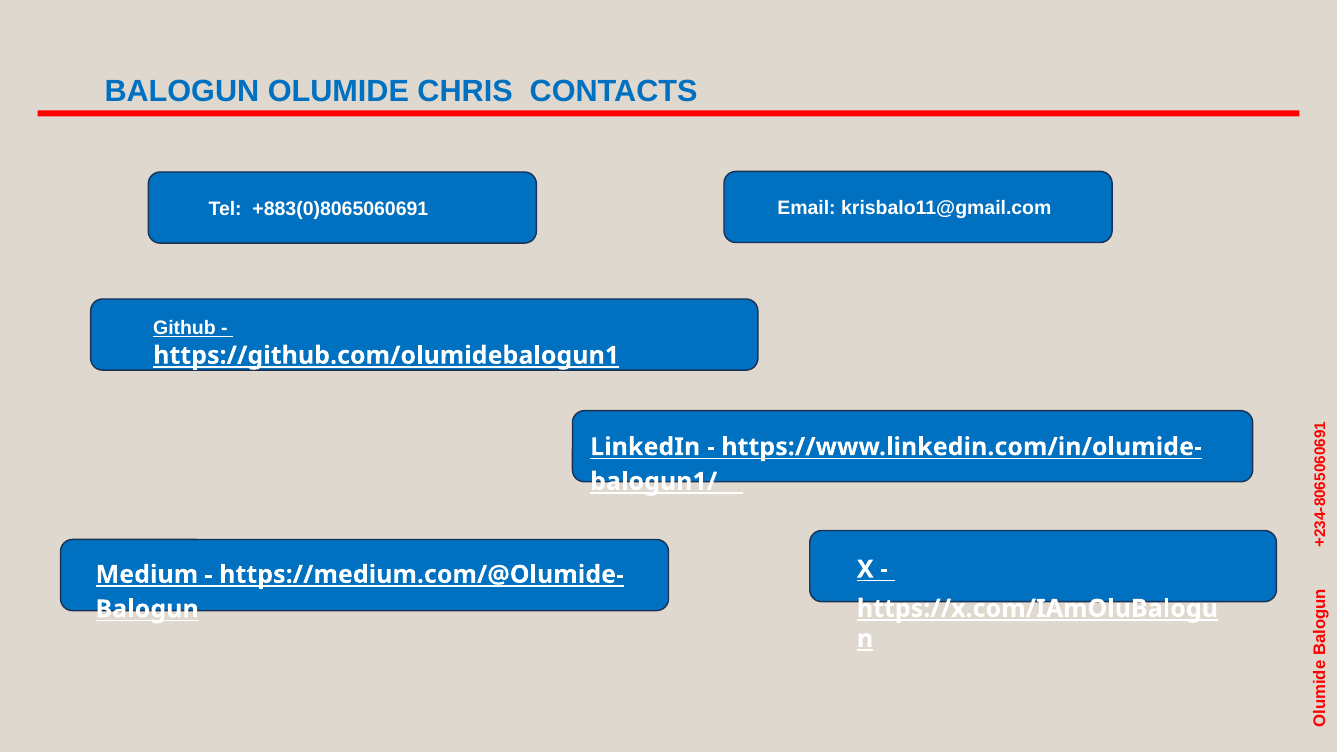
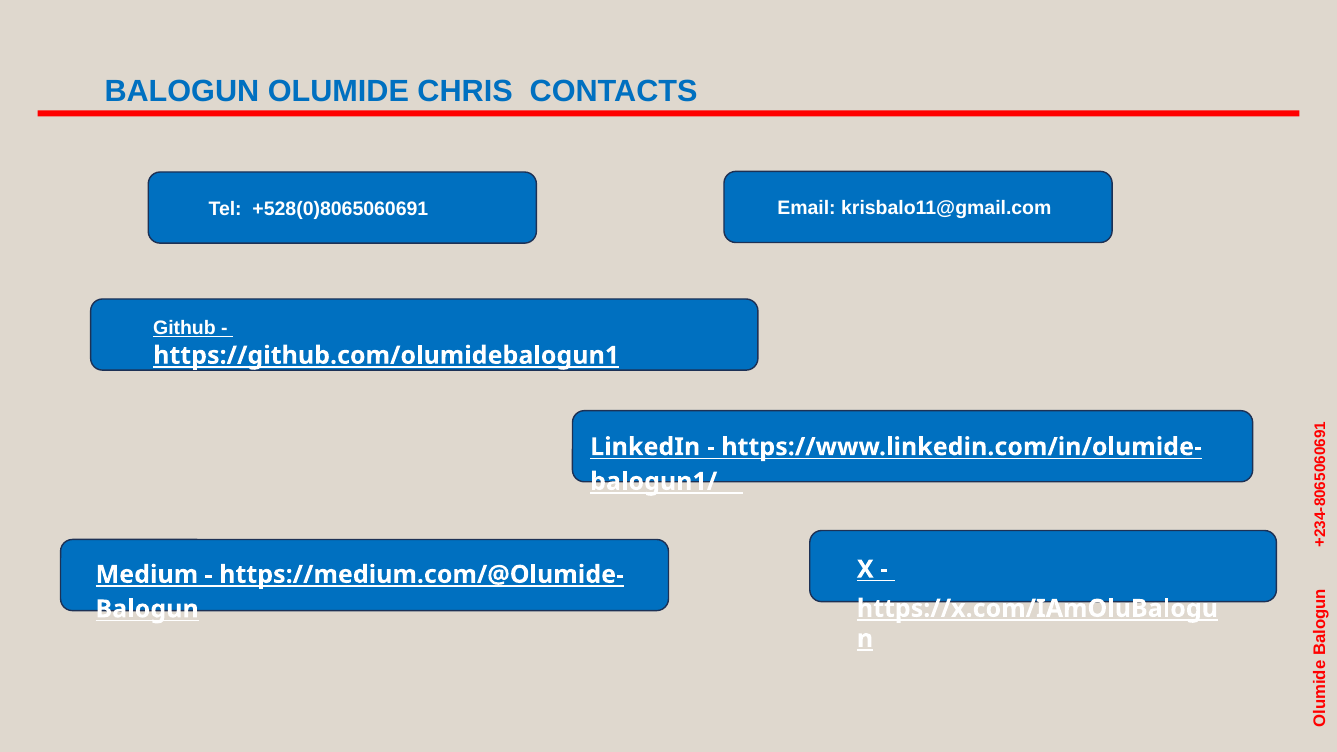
+883(0)8065060691: +883(0)8065060691 -> +528(0)8065060691 (340, 209)
